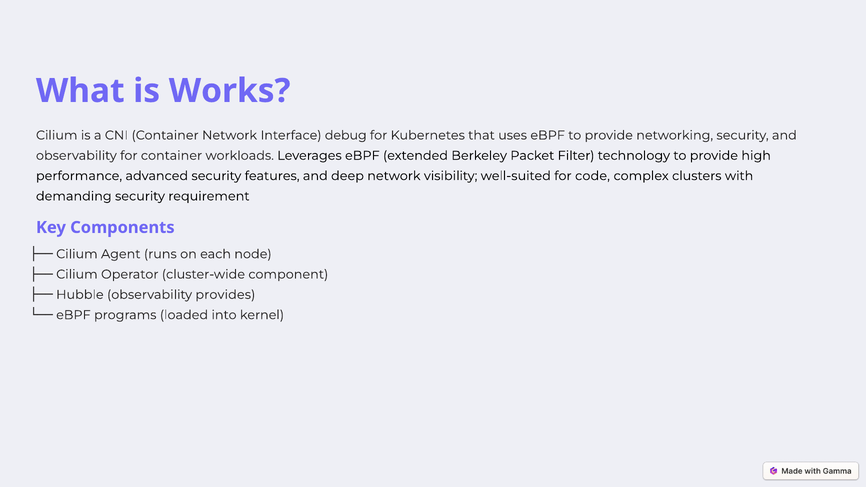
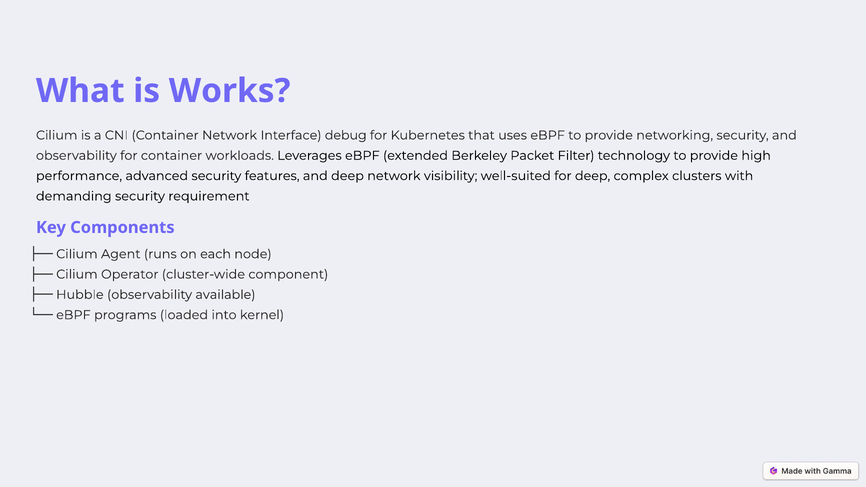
for code: code -> deep (593, 176)
provides: provides -> available (225, 295)
